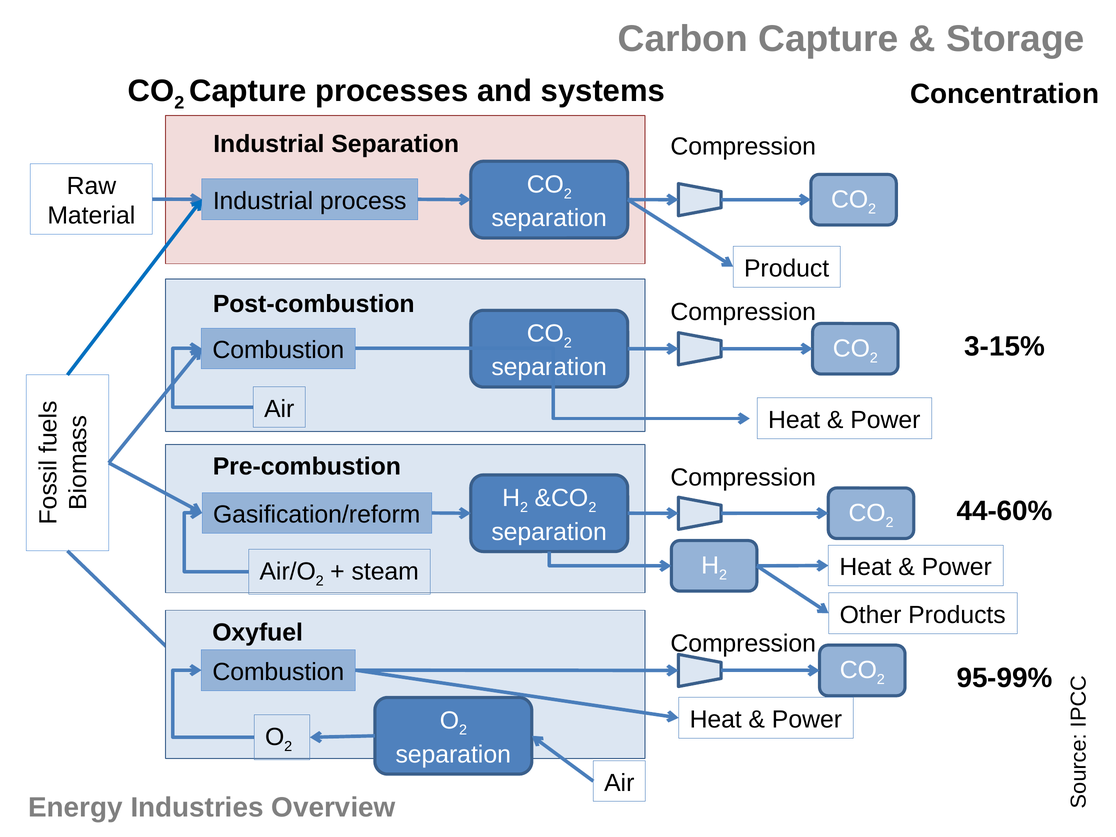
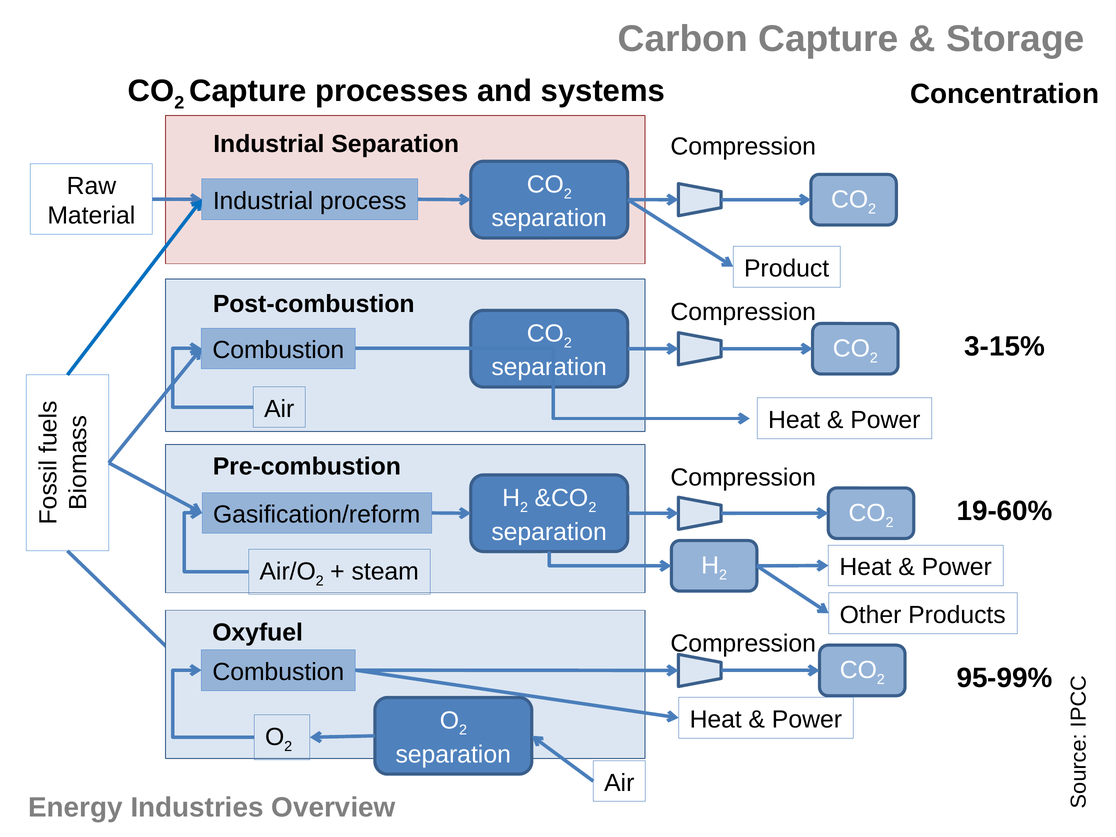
44-60%: 44-60% -> 19-60% (1005, 511)
